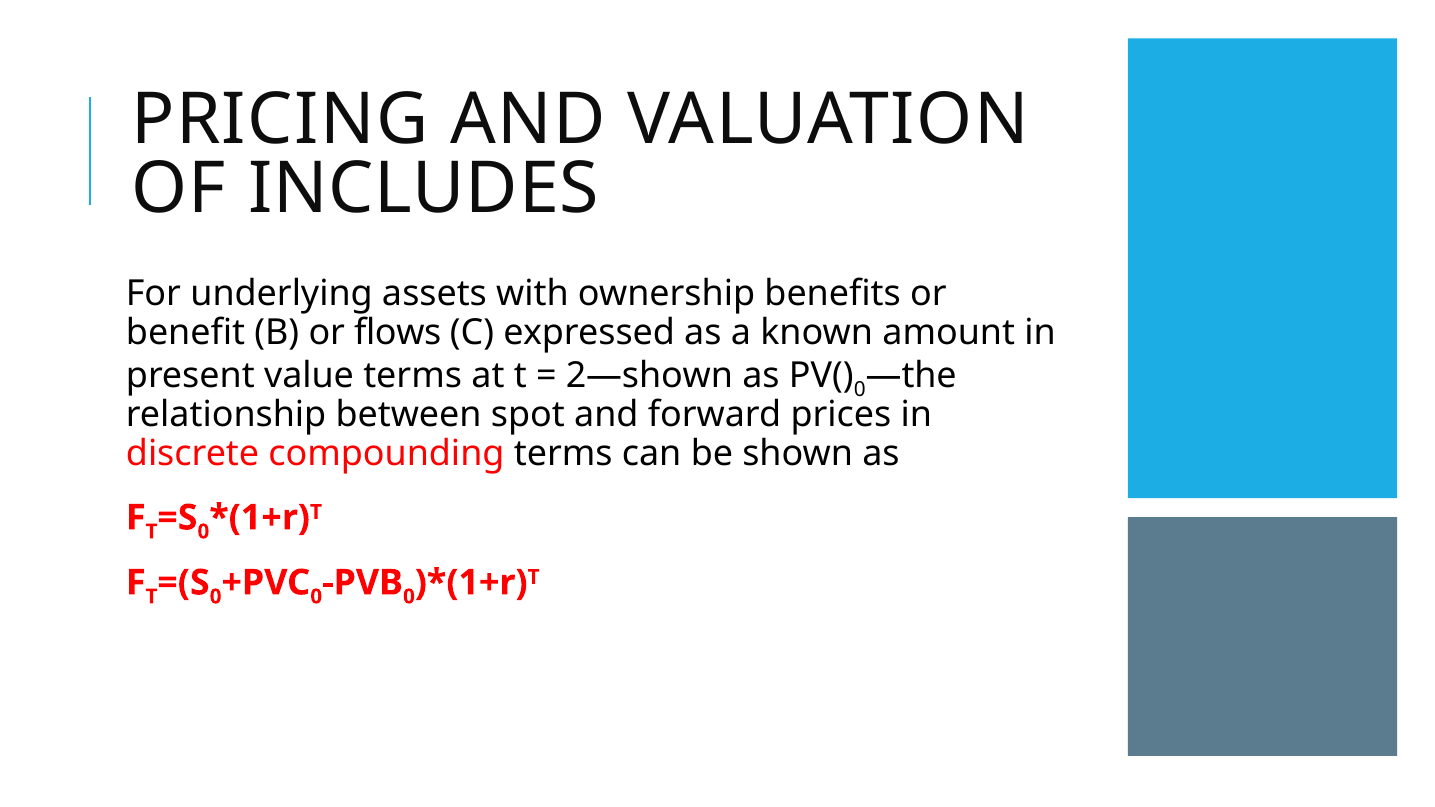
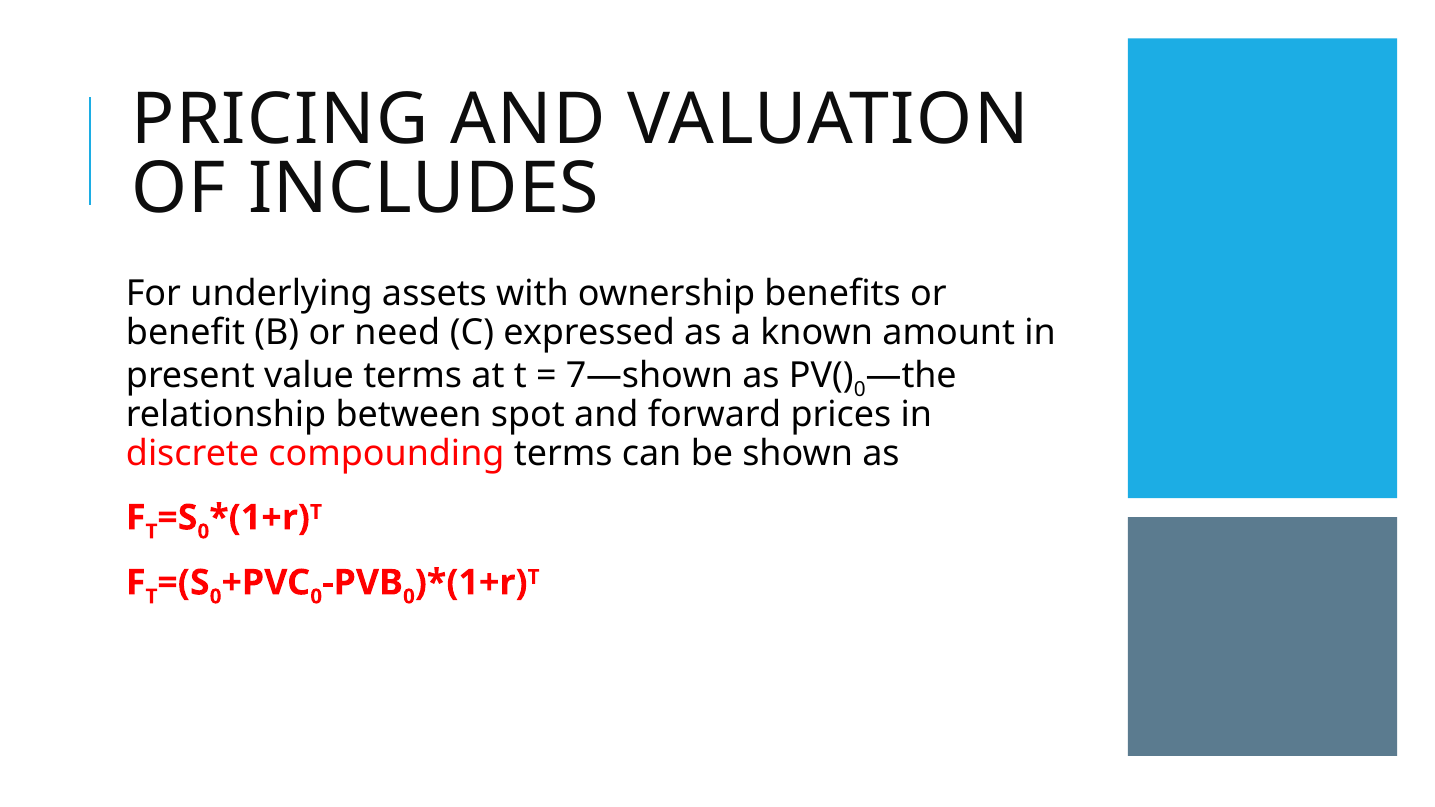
flows: flows -> need (397, 332)
2—shown: 2—shown -> 7—shown (649, 375)
